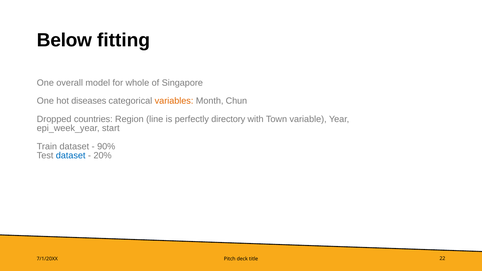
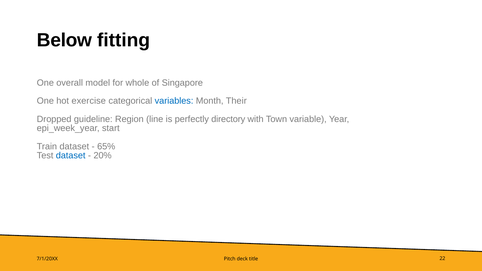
diseases: diseases -> exercise (89, 101)
variables colour: orange -> blue (174, 101)
Chun: Chun -> Their (236, 101)
countries: countries -> guideline (93, 119)
90%: 90% -> 65% (106, 146)
